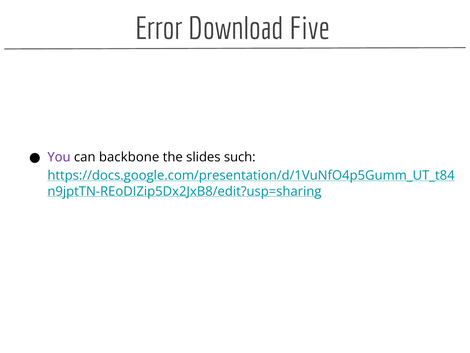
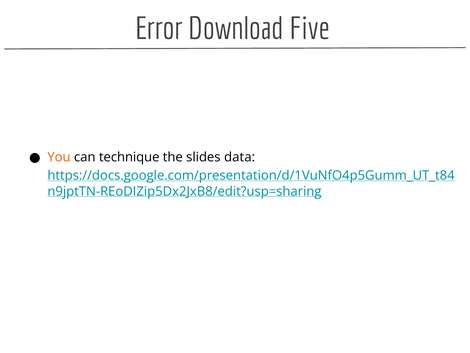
You colour: purple -> orange (59, 157)
backbone: backbone -> technique (129, 157)
such: such -> data (240, 157)
